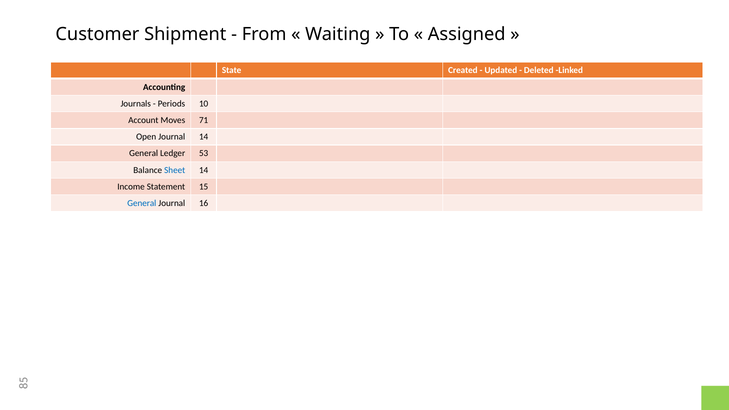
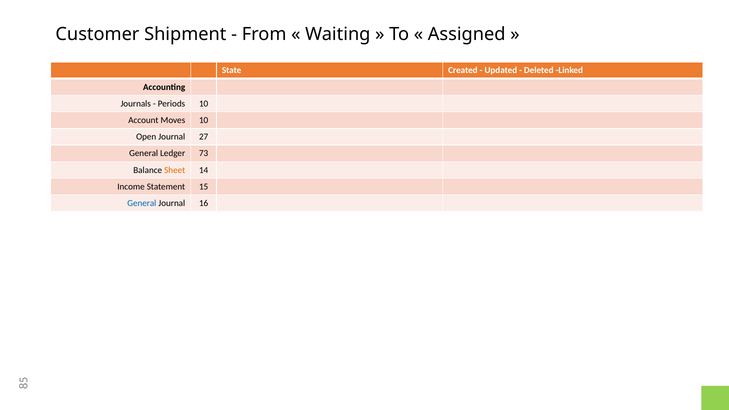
Moves 71: 71 -> 10 (204, 120)
Journal 14: 14 -> 27 (204, 137)
53: 53 -> 73 (204, 153)
Sheet colour: blue -> orange (175, 170)
